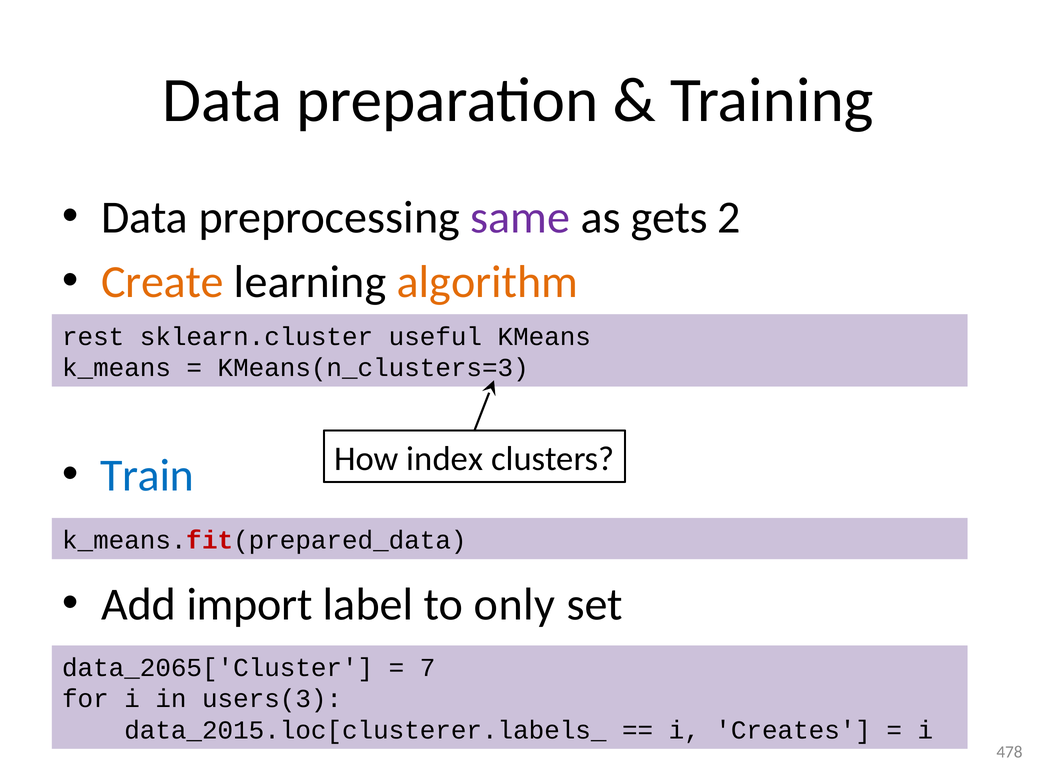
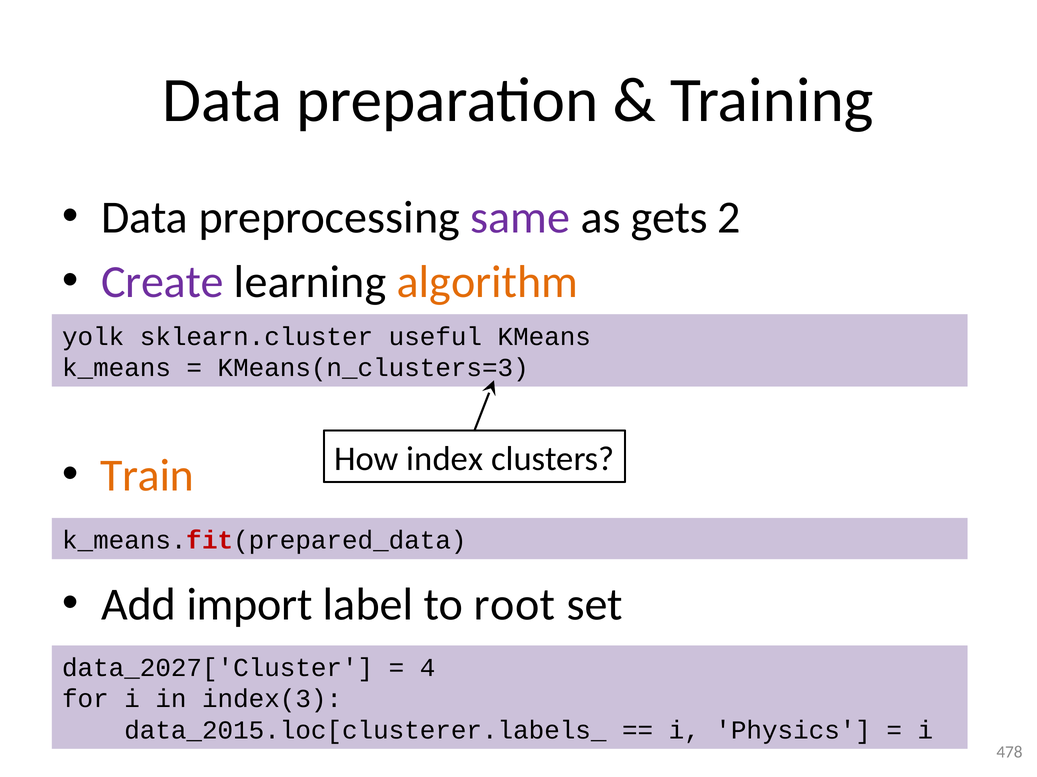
Create colour: orange -> purple (162, 282)
rest: rest -> yolk (93, 337)
Train colour: blue -> orange (147, 476)
only: only -> root (515, 605)
data_2065['Cluster: data_2065['Cluster -> data_2027['Cluster (218, 669)
7: 7 -> 4 (428, 669)
users(3: users(3 -> index(3 (272, 700)
Creates: Creates -> Physics (793, 731)
